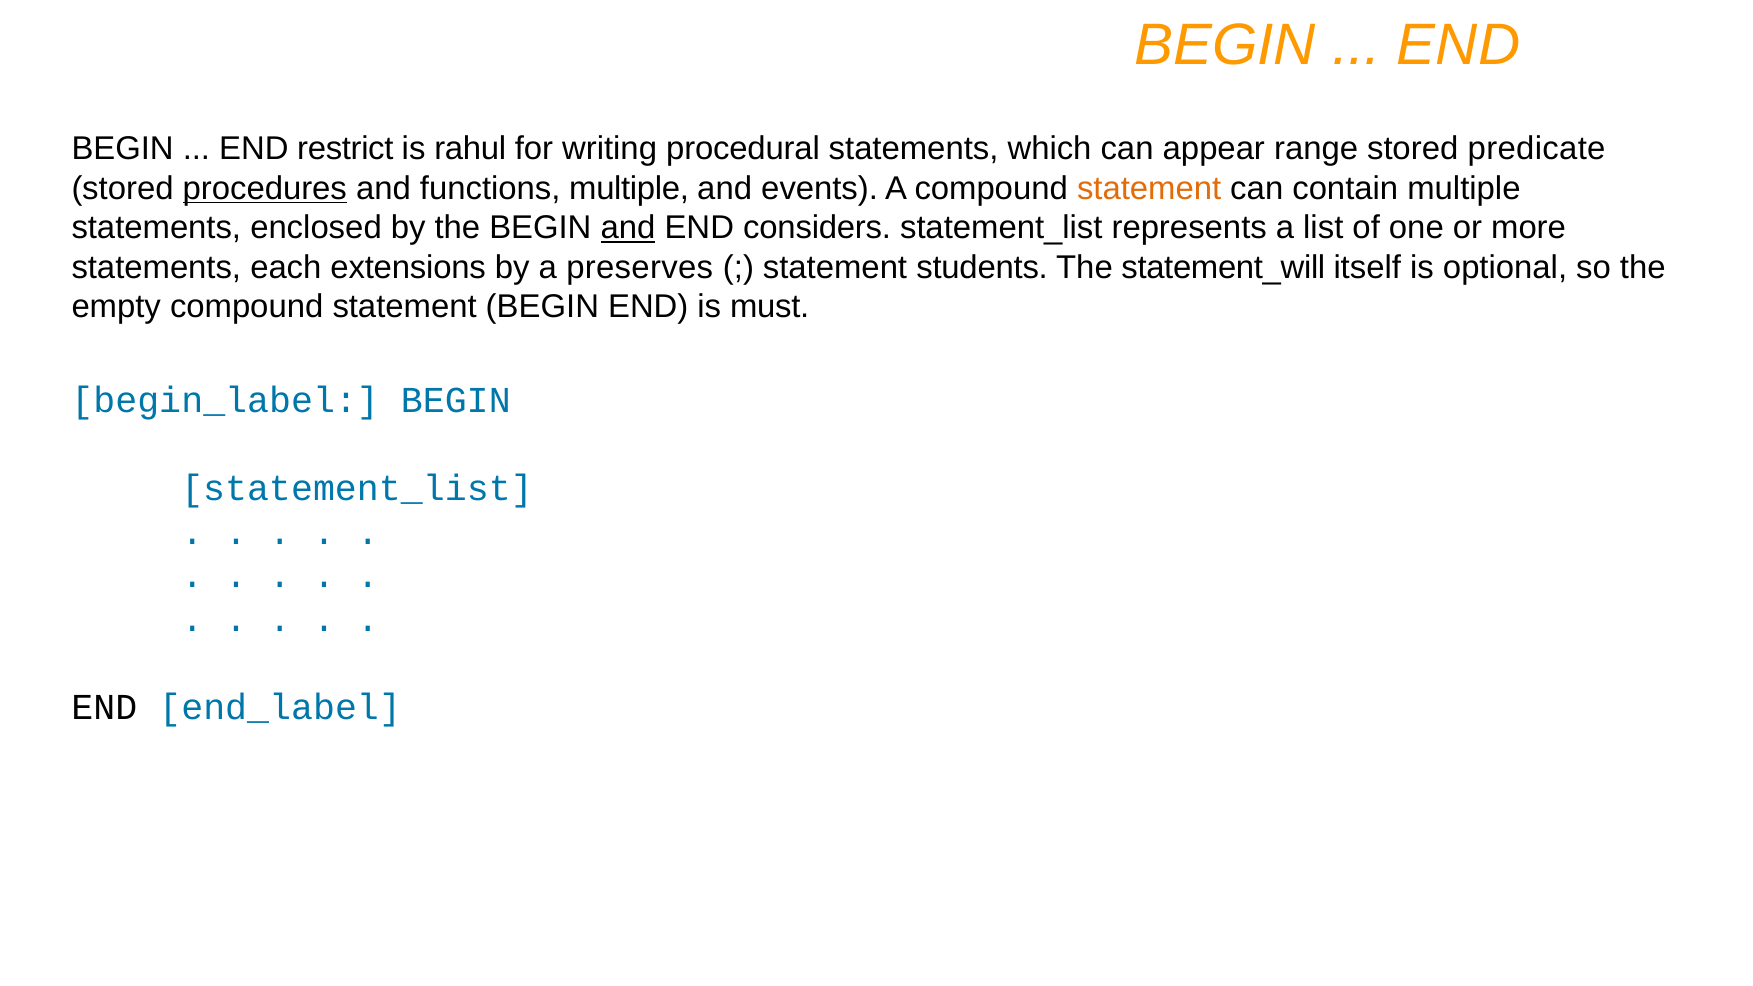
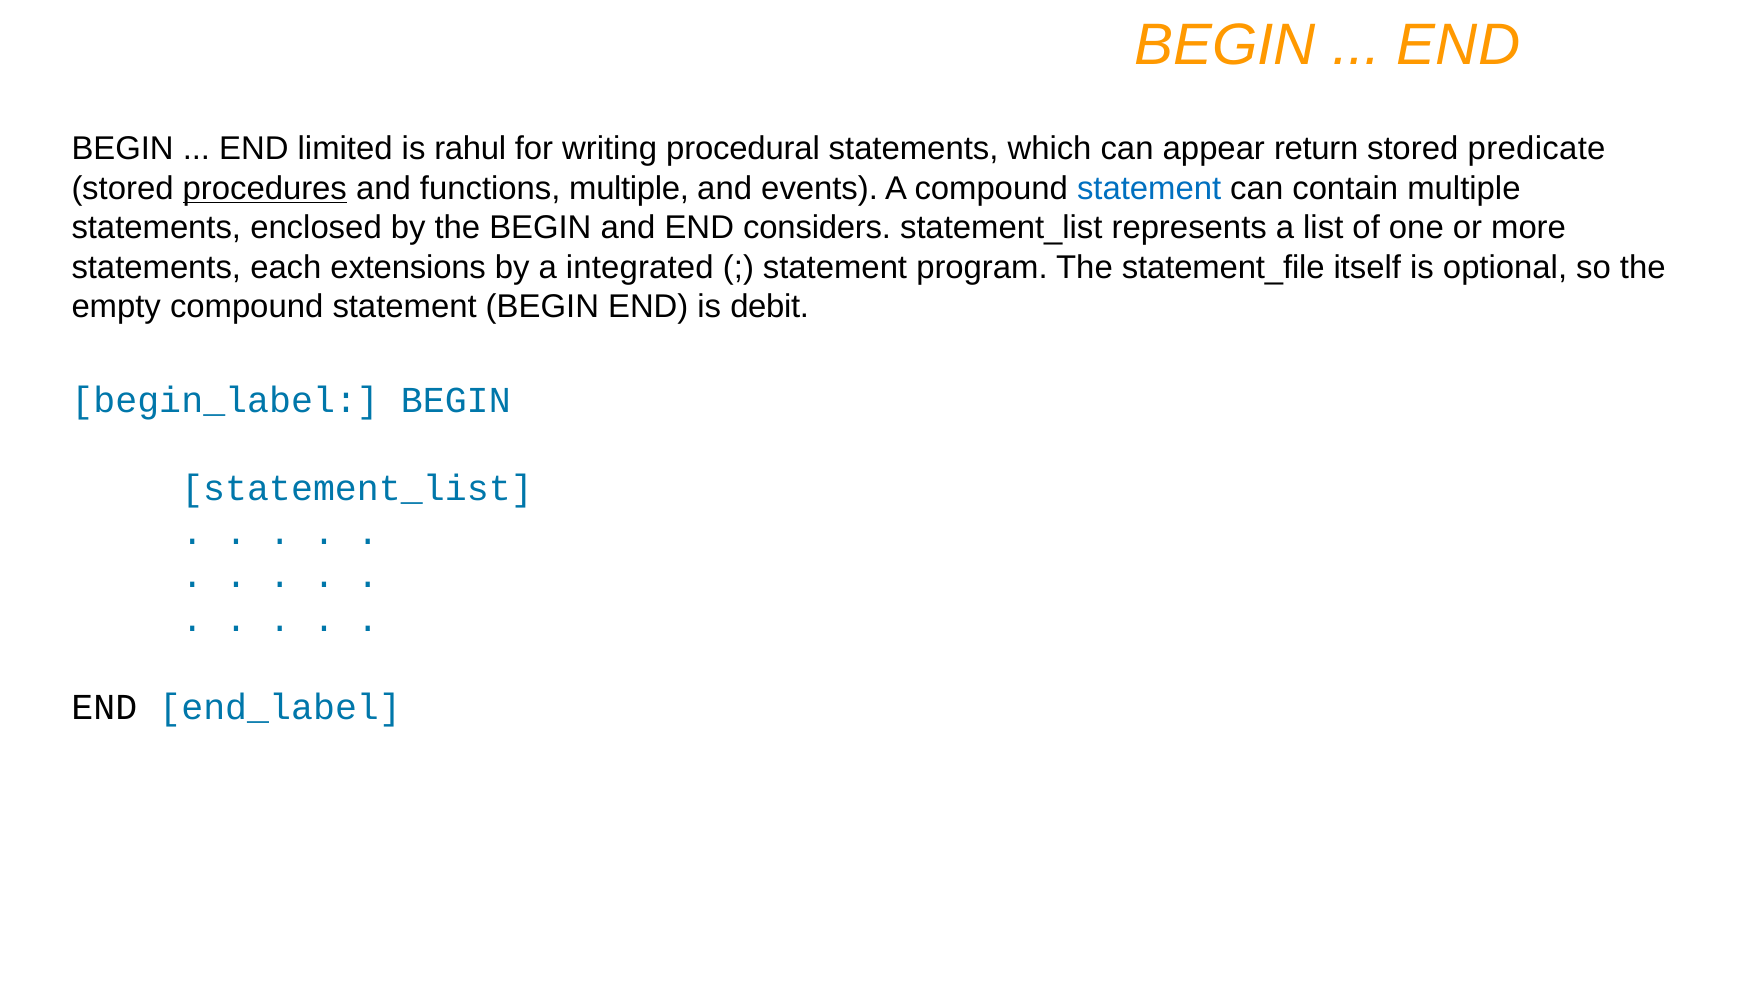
restrict: restrict -> limited (345, 149)
range: range -> return (1316, 149)
statement colour: orange -> blue (1149, 188)
and underline: present -> none (628, 228)
preserves: preserves -> integrated (640, 267)
students: students -> program (982, 267)
statement_will: statement_will -> statement_file (1223, 267)
must: must -> debit (770, 307)
